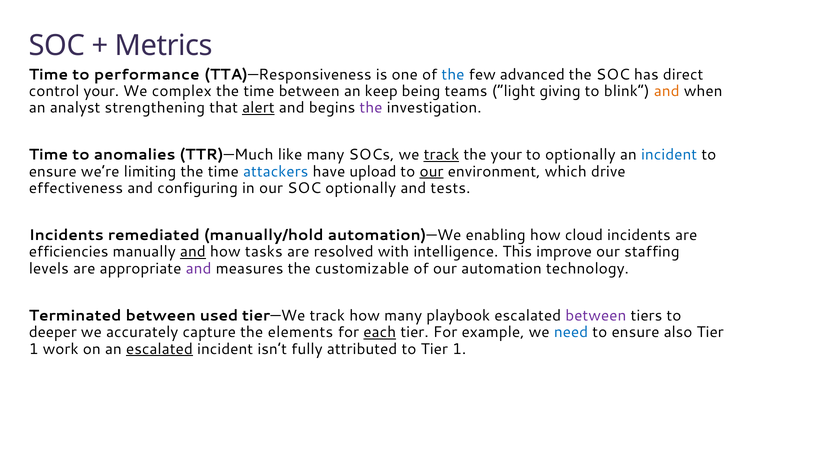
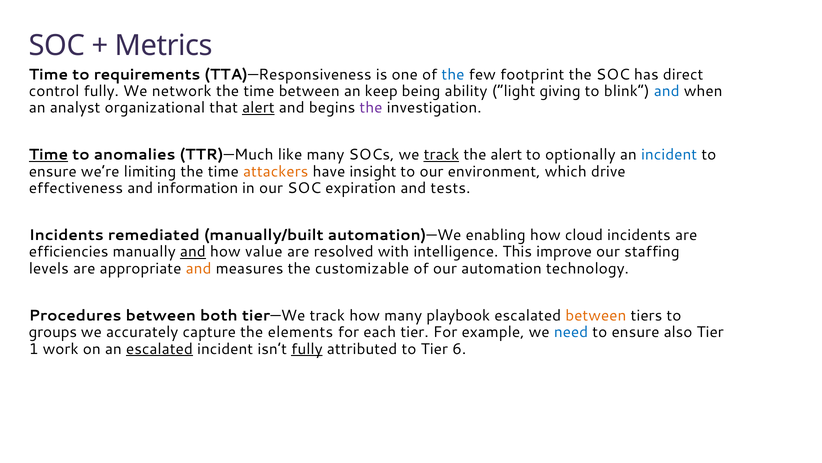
performance: performance -> requirements (147, 74)
advanced: advanced -> footprint (532, 74)
control your: your -> fully (101, 91)
complex: complex -> network (182, 91)
teams: teams -> ability (466, 91)
and colour: orange -> blue (667, 91)
strengthening: strengthening -> organizational (155, 108)
Time underline: none -> present (48, 155)
the your: your -> alert (506, 155)
attackers colour: blue -> orange (276, 171)
upload: upload -> insight (373, 171)
our underline: present -> none (432, 171)
configuring: configuring -> information (198, 188)
SOC optionally: optionally -> expiration (361, 188)
manually/hold: manually/hold -> manually/built (264, 235)
tasks: tasks -> value (264, 252)
and colour: purple -> orange (199, 268)
Terminated: Terminated -> Procedures (75, 315)
used: used -> both (219, 315)
between colour: purple -> orange (596, 315)
deeper: deeper -> groups (53, 332)
each underline: present -> none (380, 332)
fully underline: none -> present (307, 348)
to Tier 1: 1 -> 6 (459, 348)
